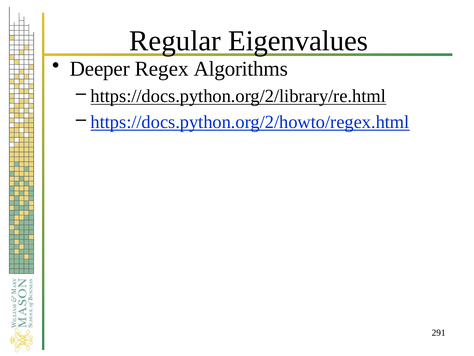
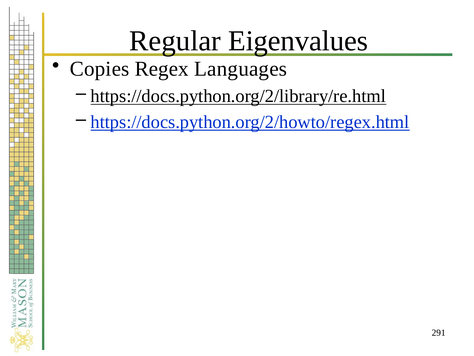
Deeper: Deeper -> Copies (100, 69)
Algorithms: Algorithms -> Languages (241, 69)
